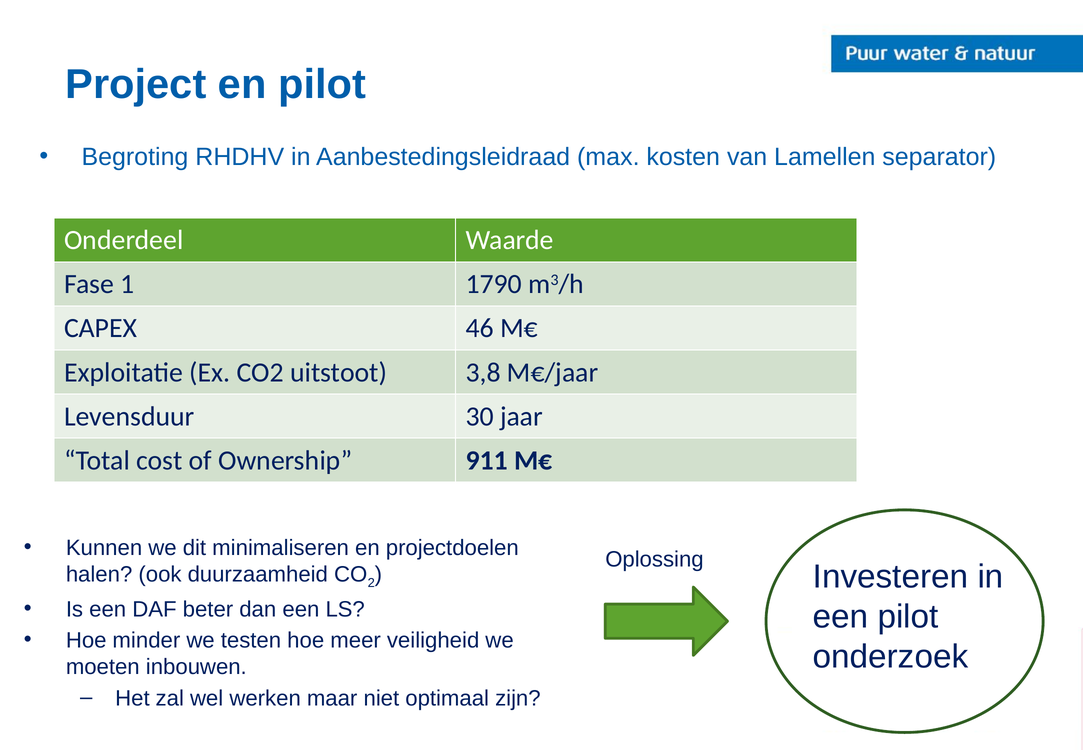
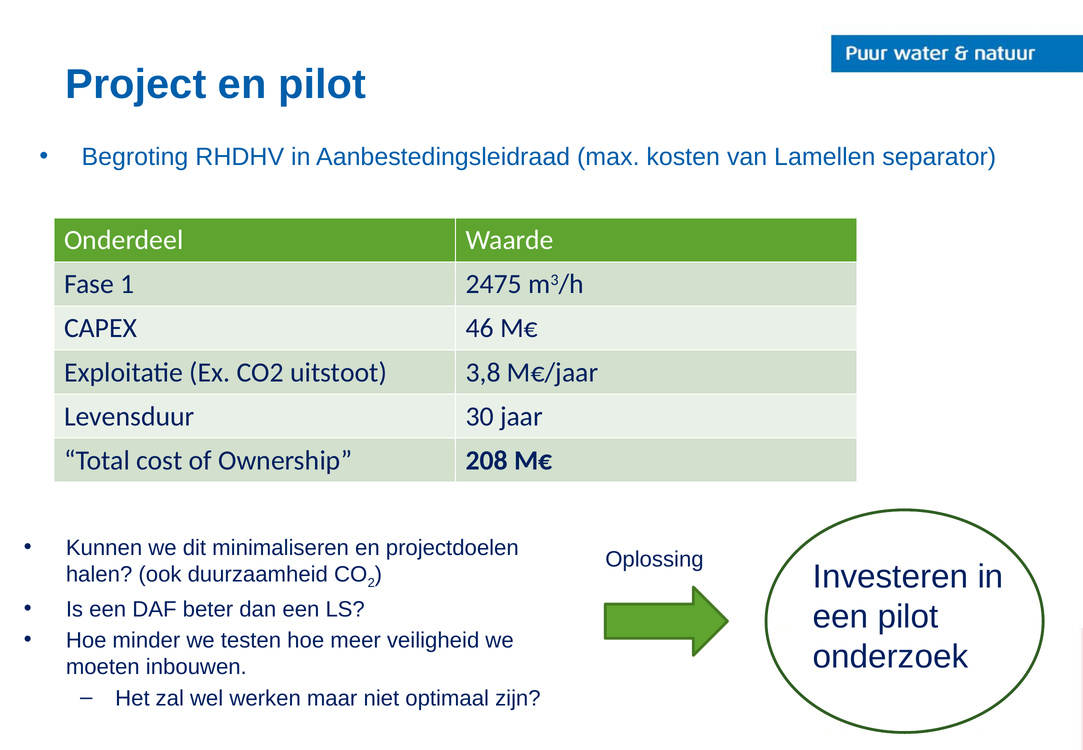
1790: 1790 -> 2475 (494, 284)
911: 911 -> 208 (487, 460)
